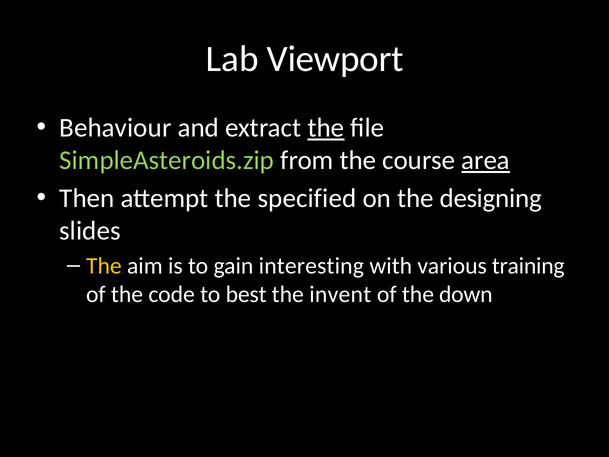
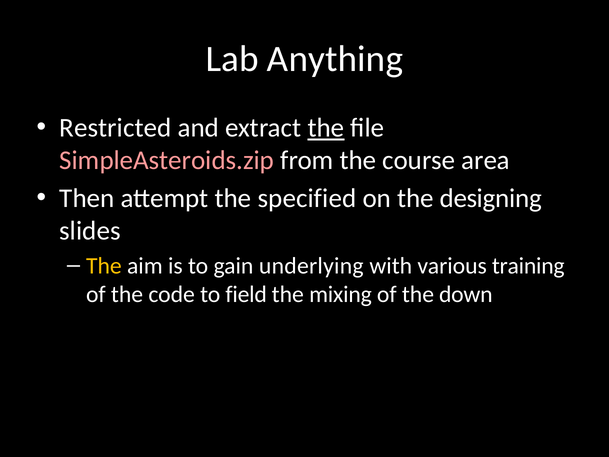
Viewport: Viewport -> Anything (335, 59)
Behaviour: Behaviour -> Restricted (115, 128)
SimpleAsteroids.zip colour: light green -> pink (167, 160)
area underline: present -> none (486, 160)
interesting: interesting -> underlying (311, 266)
best: best -> field (246, 294)
invent: invent -> mixing (340, 294)
